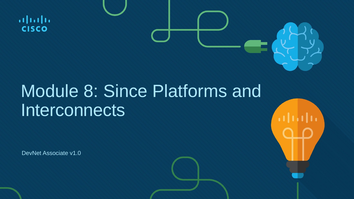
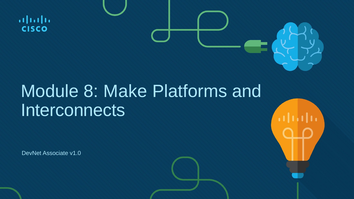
Since: Since -> Make (125, 91)
